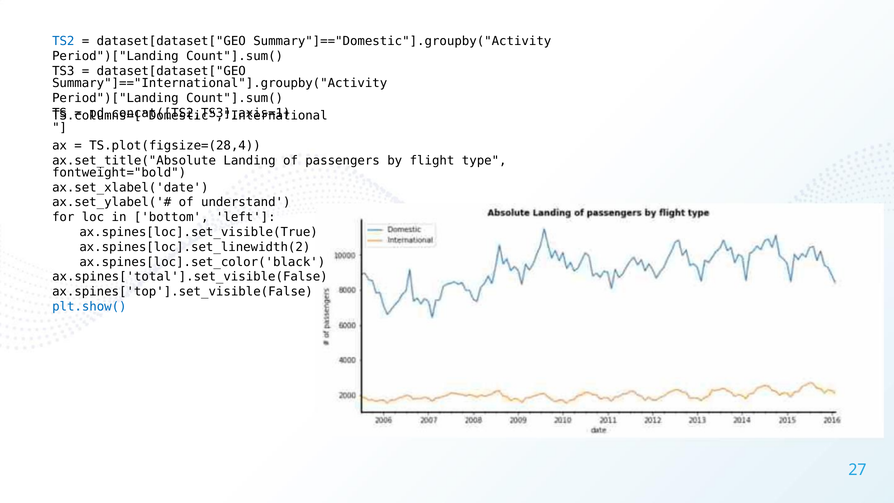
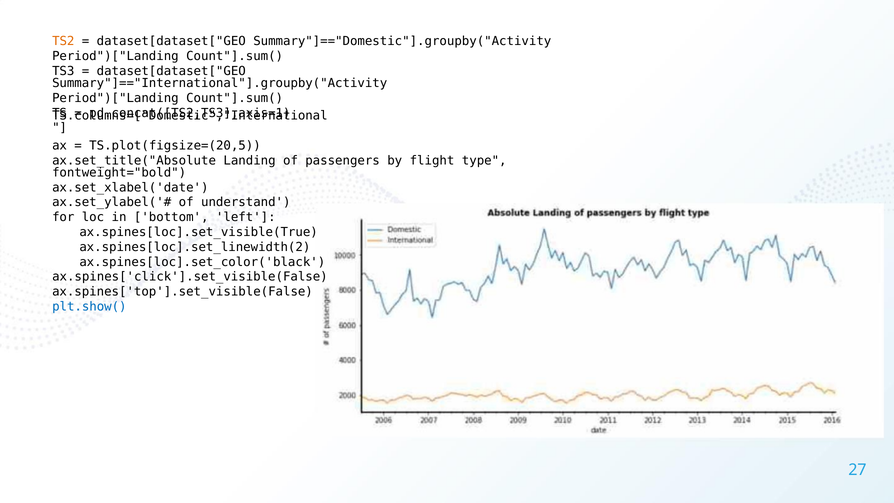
TS2 colour: blue -> orange (63, 41)
TS.plot(figsize=(28,4: TS.plot(figsize=(28,4 -> TS.plot(figsize=(20,5 (175, 146)
ax.spines['total'].set_visible(False: ax.spines['total'].set_visible(False -> ax.spines['click'].set_visible(False (190, 277)
